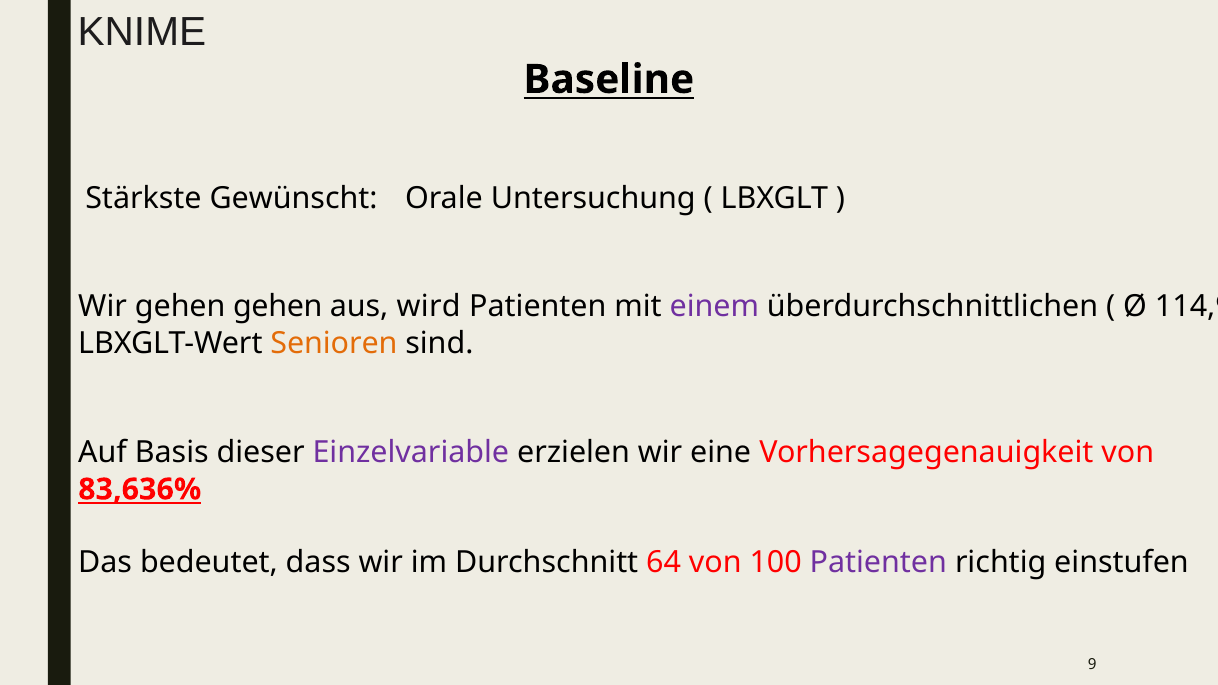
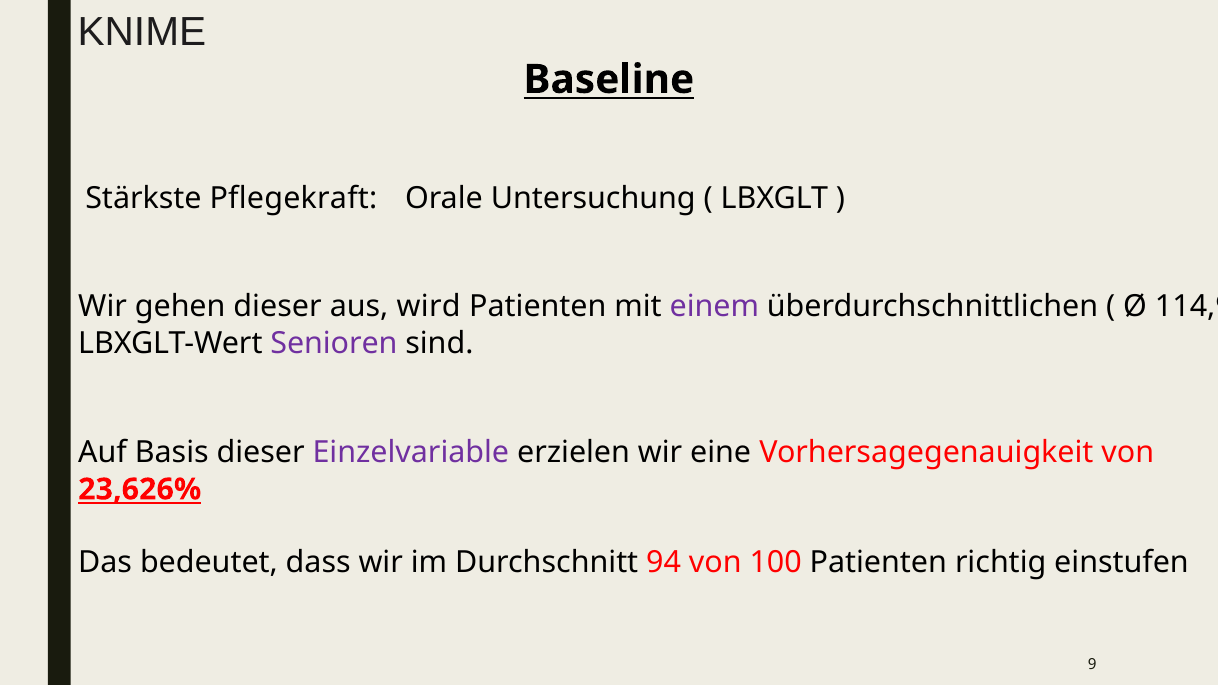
Gewünscht: Gewünscht -> Pflegekraft (293, 198)
gehen gehen: gehen -> dieser (278, 307)
Senioren colour: orange -> purple (334, 343)
83,636%: 83,636% -> 23,626% (140, 489)
64: 64 -> 94 (664, 563)
Patienten colour: purple -> black (878, 563)
